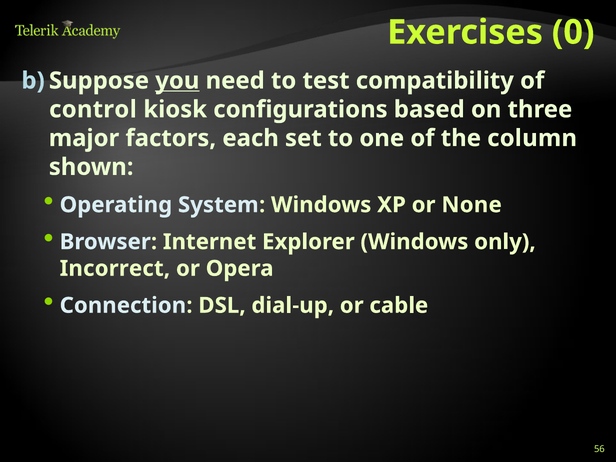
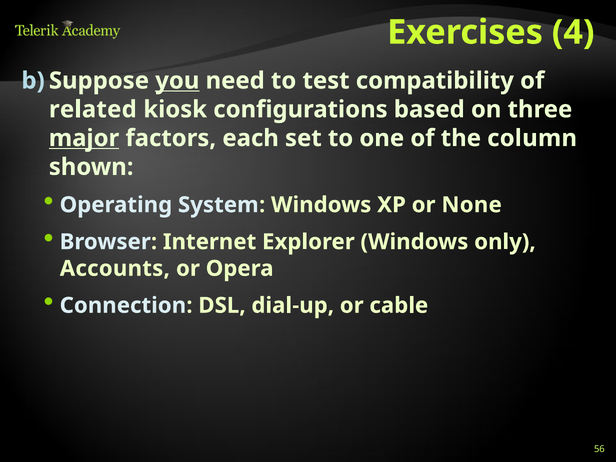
0: 0 -> 4 (573, 32)
control: control -> related (93, 109)
major underline: none -> present (84, 138)
Incorrect: Incorrect -> Accounts (115, 269)
